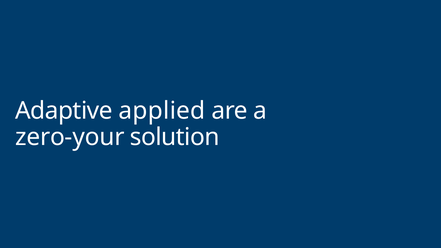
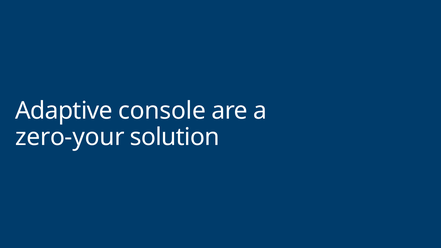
applied: applied -> console (162, 111)
